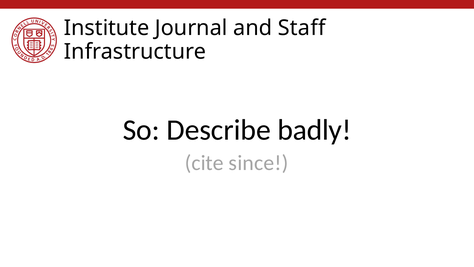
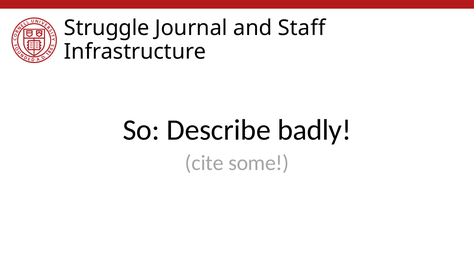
Institute: Institute -> Struggle (107, 28)
since: since -> some (259, 163)
